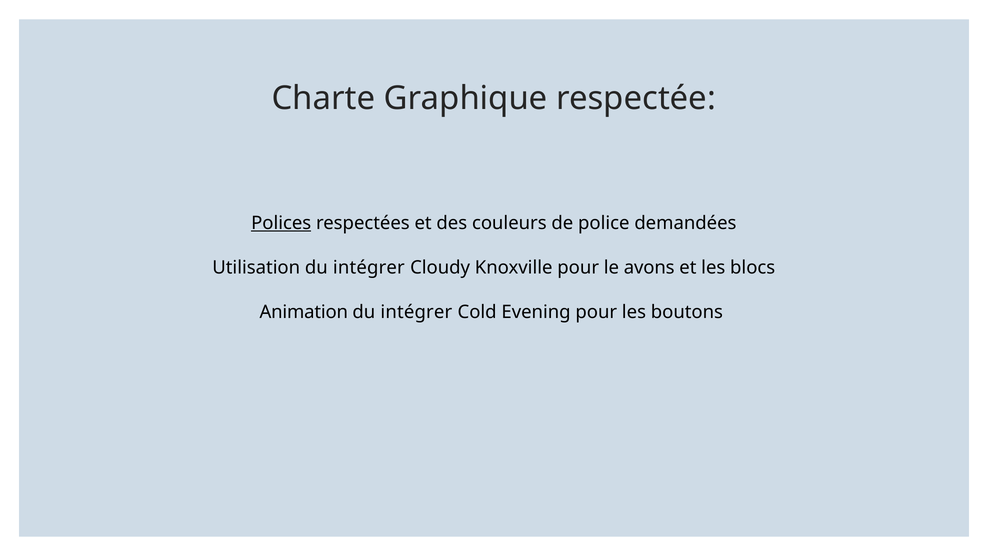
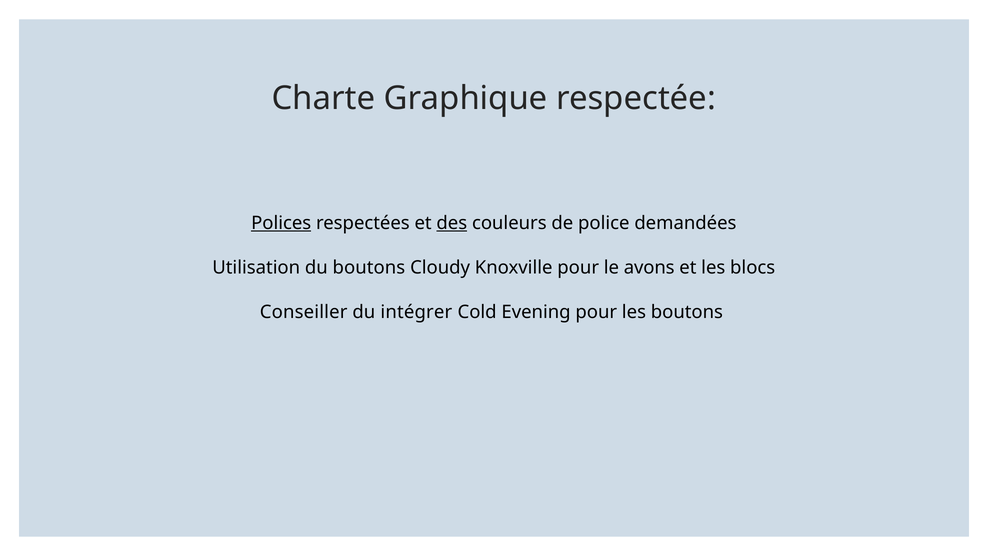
des underline: none -> present (452, 223)
Utilisation du intégrer: intégrer -> boutons (369, 267)
Animation: Animation -> Conseiller (304, 312)
